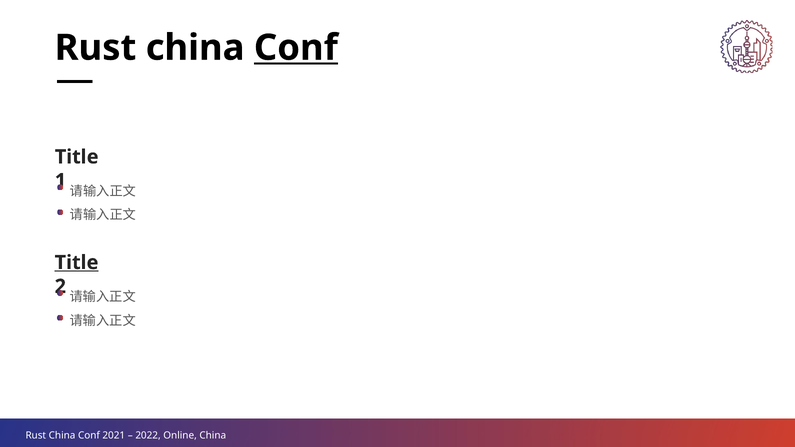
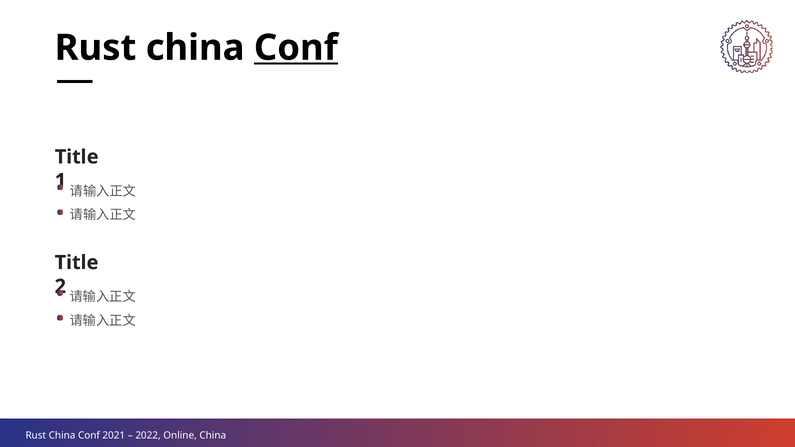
Title underline: present -> none (77, 263)
